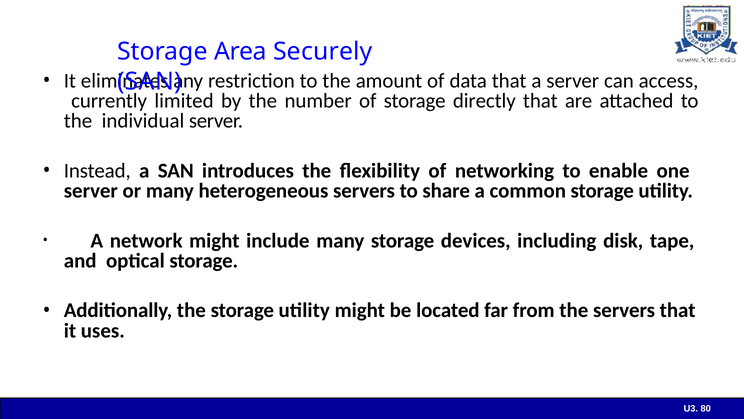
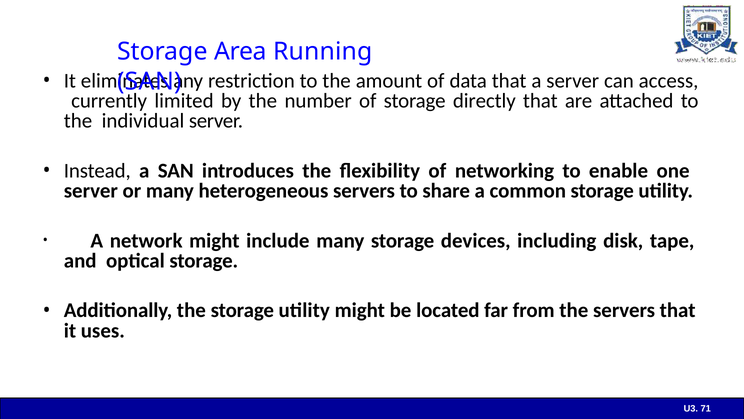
Securely: Securely -> Running (323, 52)
80: 80 -> 71 (706, 408)
